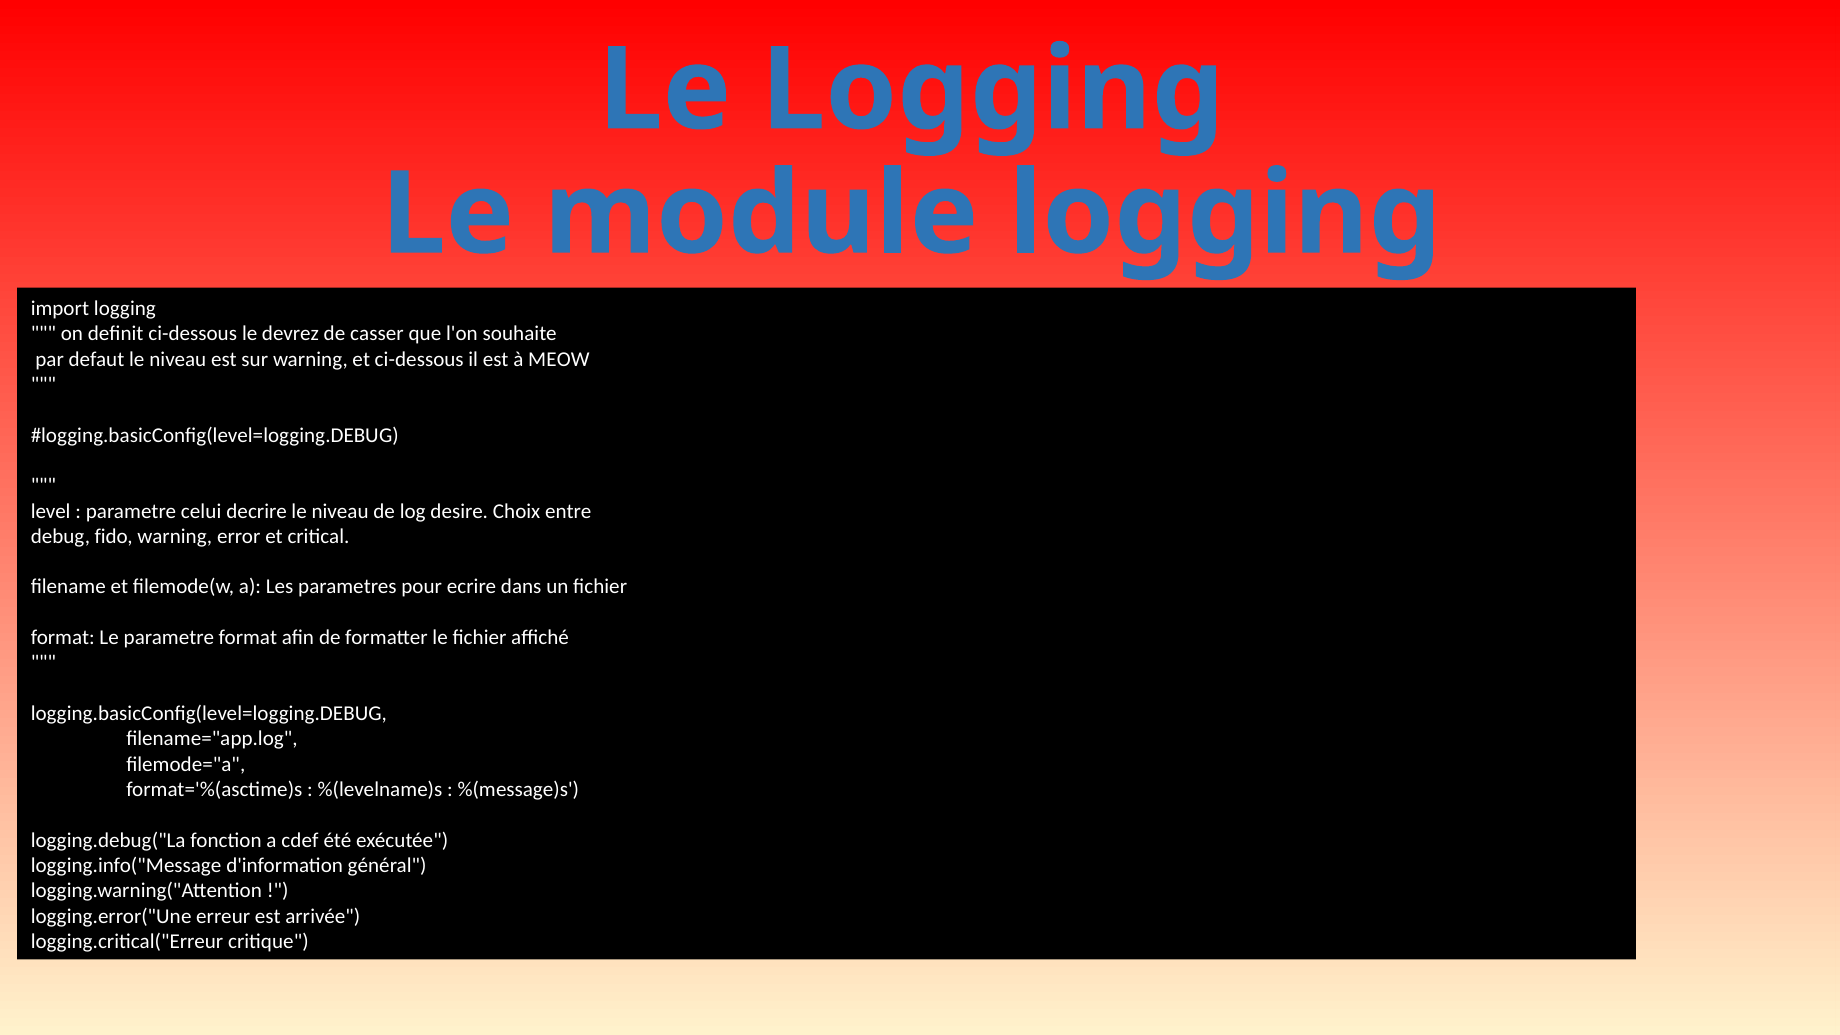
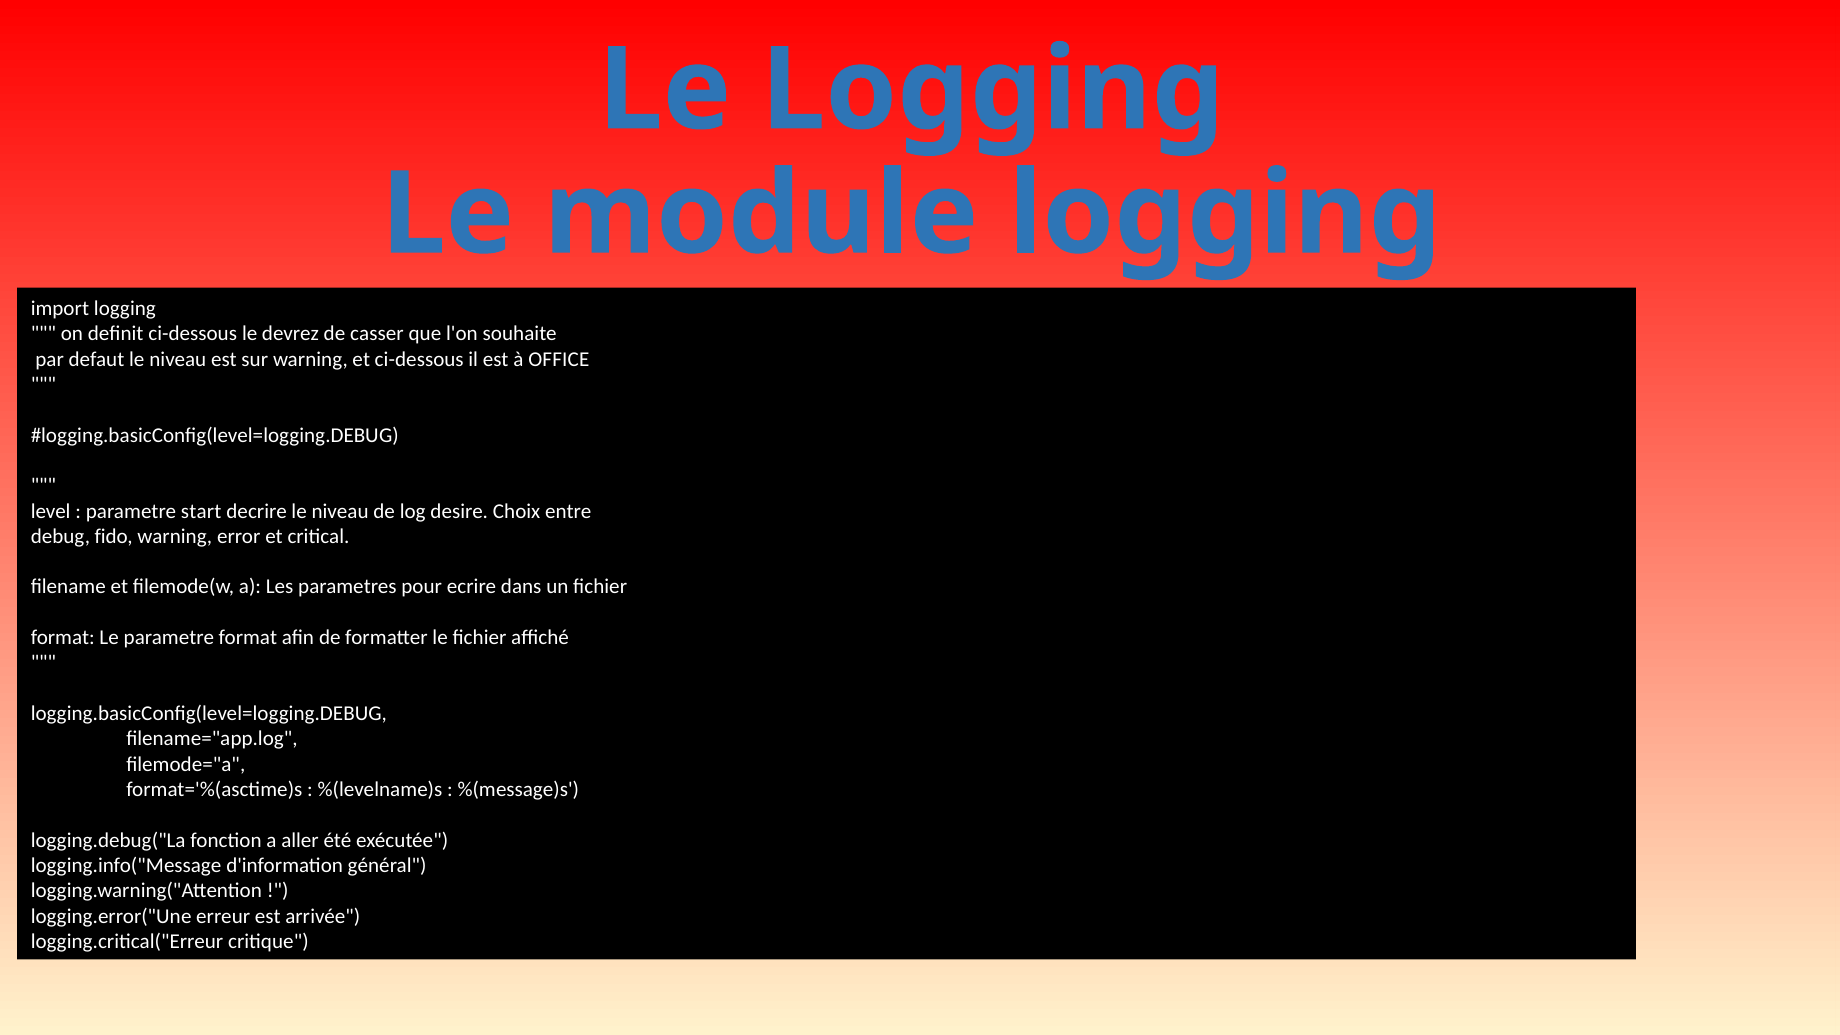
MEOW: MEOW -> OFFICE (559, 359)
celui: celui -> start (201, 511)
cdef: cdef -> aller (300, 840)
